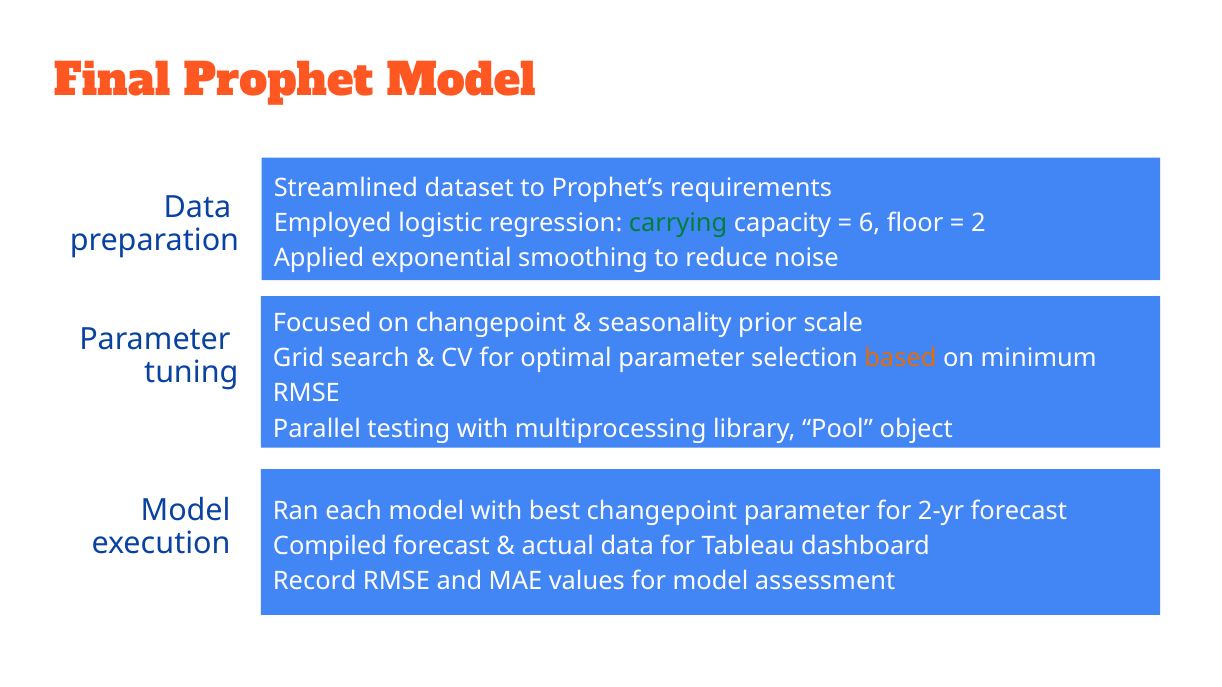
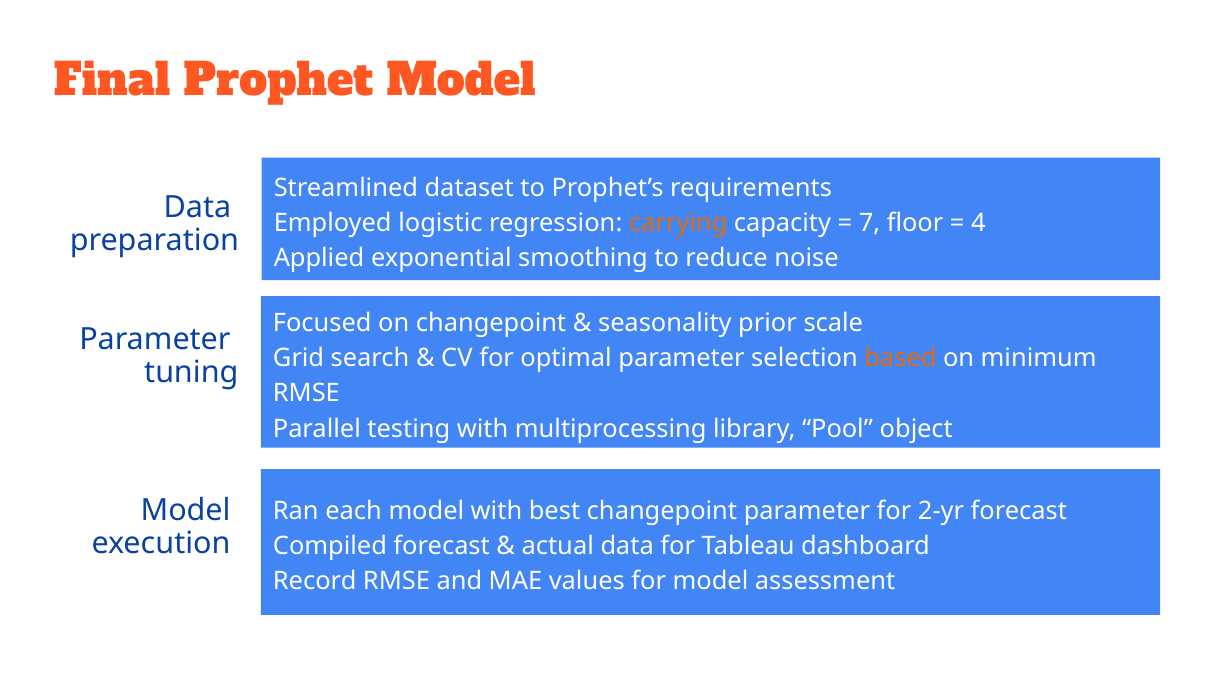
carrying colour: green -> orange (678, 223)
6: 6 -> 7 (869, 223)
2: 2 -> 4 (978, 223)
